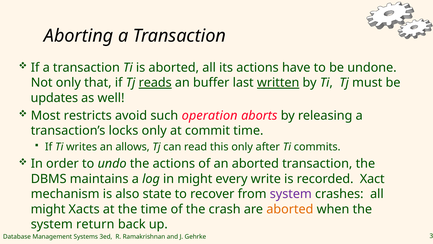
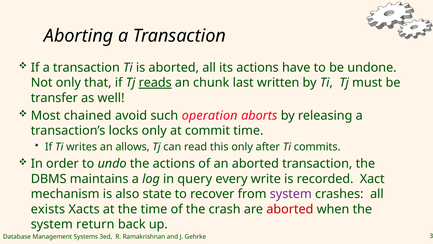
buffer: buffer -> chunk (211, 83)
written underline: present -> none (278, 83)
updates: updates -> transfer (54, 98)
restricts: restricts -> chained (88, 115)
in might: might -> query (195, 179)
might: might -> exists (48, 209)
aborted colour: orange -> red (290, 209)
